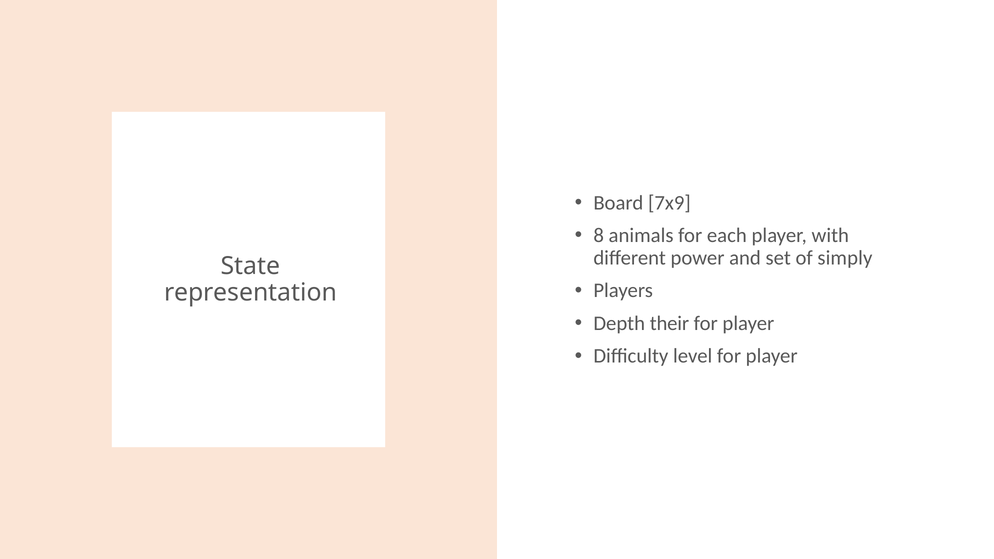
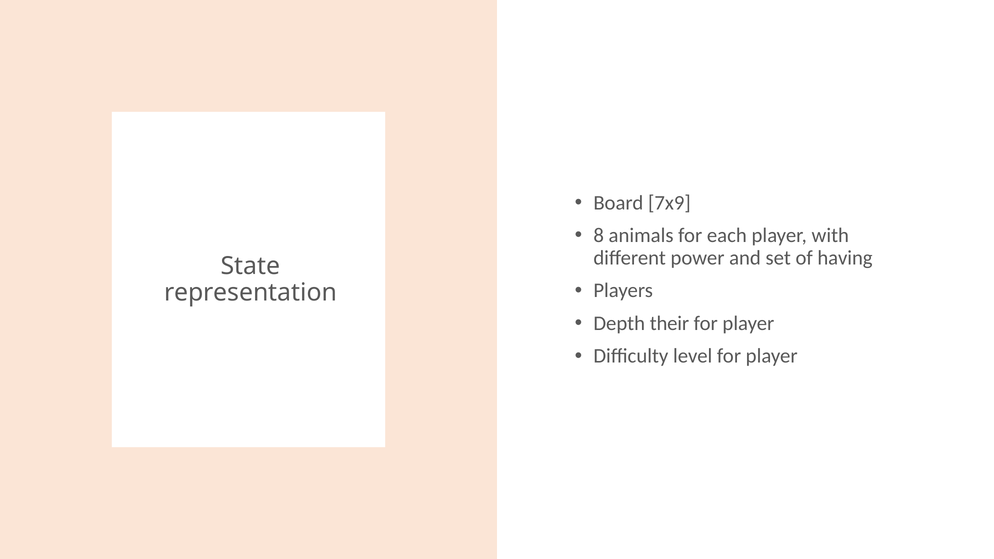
simply: simply -> having (845, 258)
